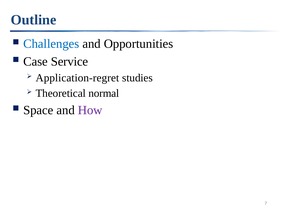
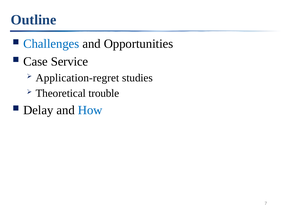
normal: normal -> trouble (104, 93)
Space: Space -> Delay (38, 110)
How colour: purple -> blue (90, 110)
